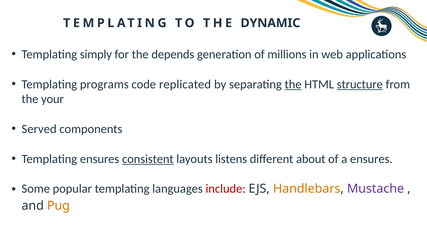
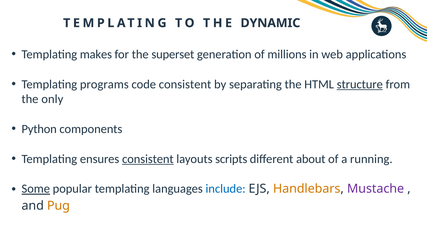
simply: simply -> makes (96, 54)
depends: depends -> superset (173, 54)
code replicated: replicated -> consistent (185, 84)
the underline: present -> none (293, 84)
your: your -> only (52, 99)
Served: Served -> Python (39, 129)
listens: listens -> scripts (231, 159)
a ensures: ensures -> running (371, 159)
Some underline: none -> present (36, 189)
include colour: red -> blue (226, 189)
